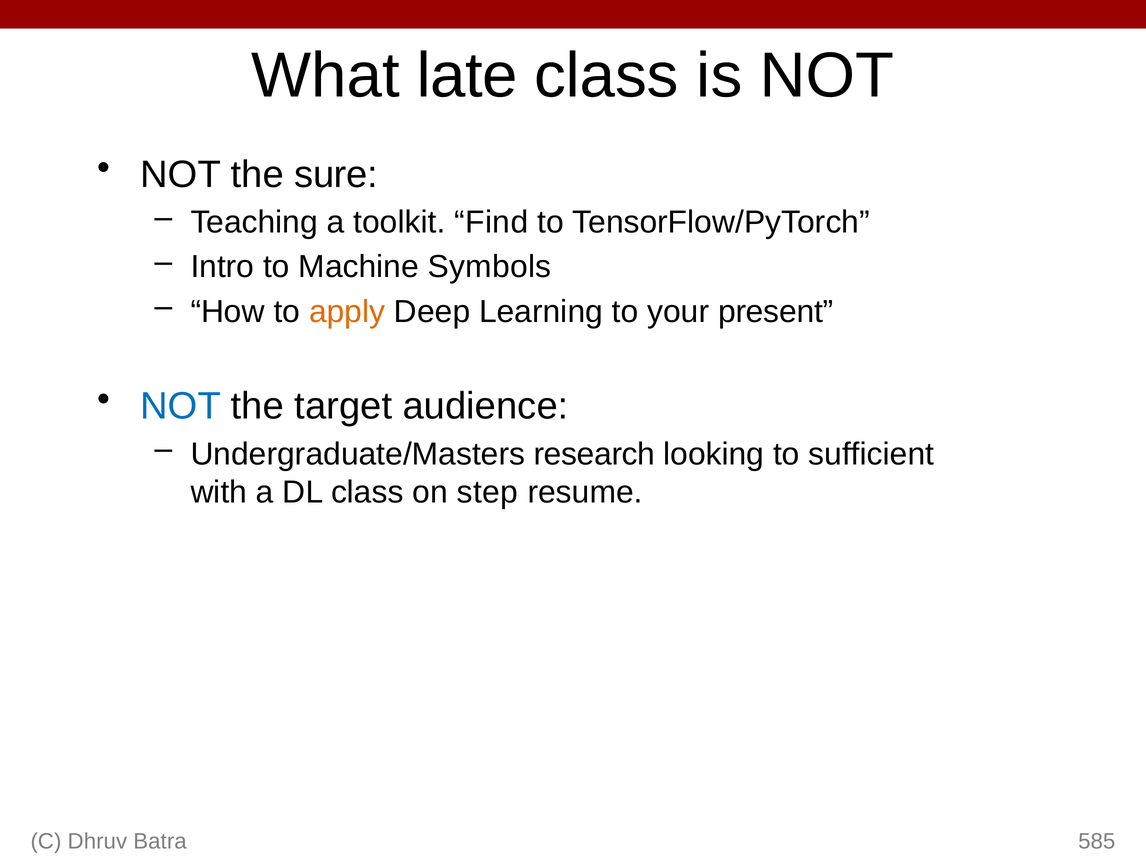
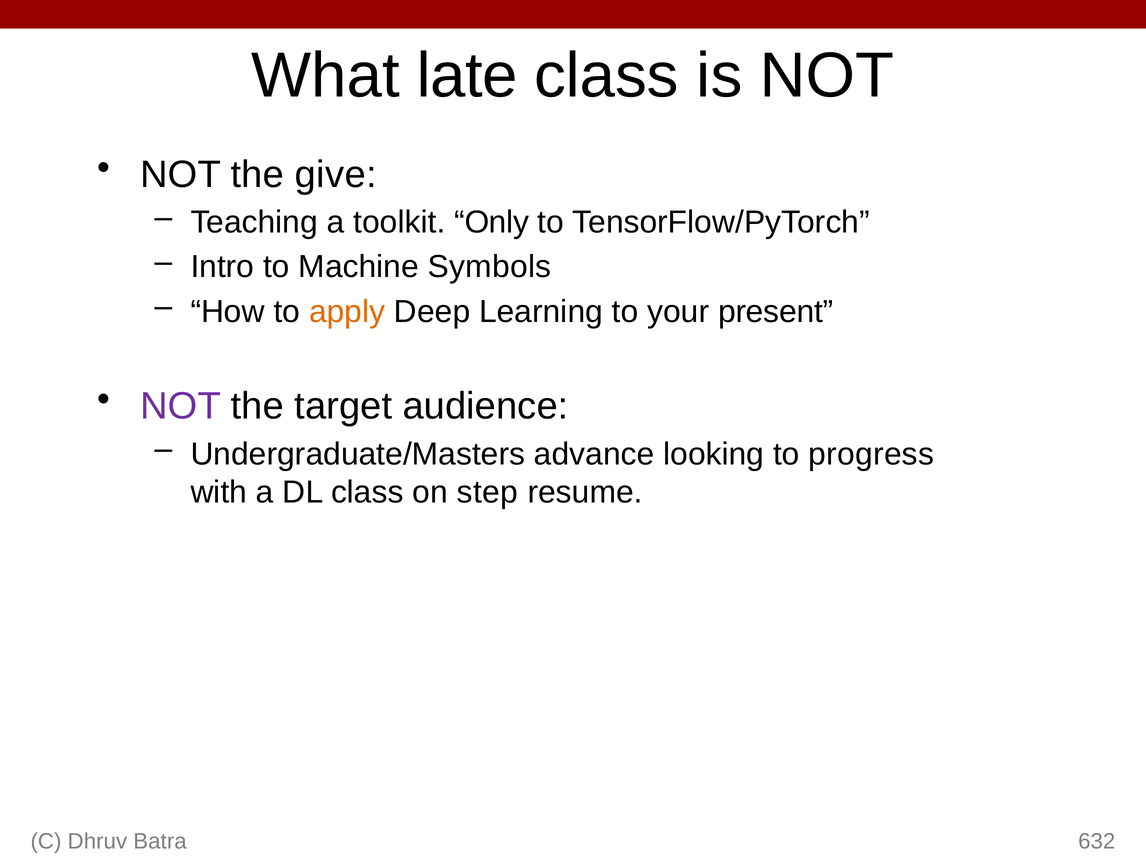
sure: sure -> give (336, 175)
Find: Find -> Only (492, 223)
NOT colour: blue -> purple (181, 406)
research: research -> advance (594, 454)
sufficient: sufficient -> progress (871, 454)
585: 585 -> 632 (1097, 842)
